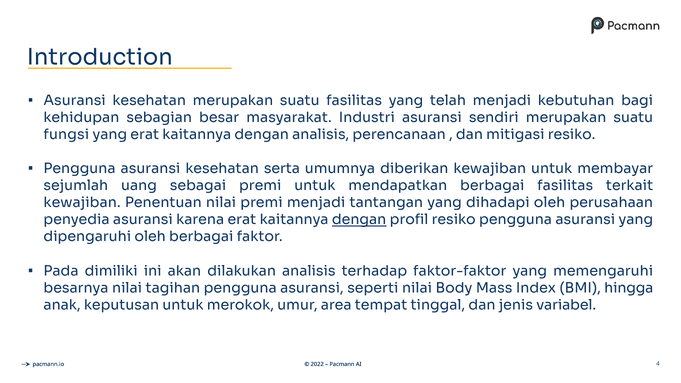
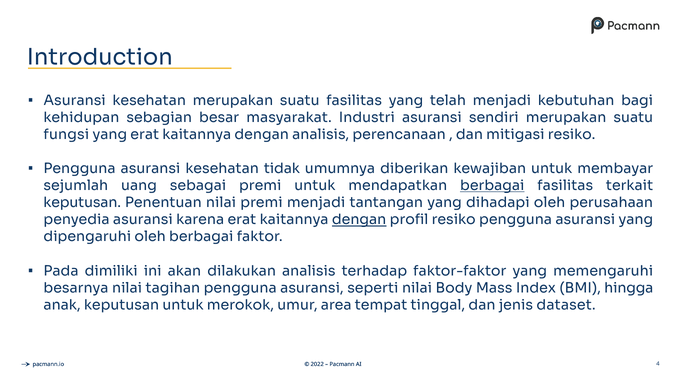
serta: serta -> tidak (282, 169)
berbagai underline: none -> present (492, 186)
kewajiban: kewajiban -> keputusan (82, 203)
variabel: variabel -> dataset (566, 305)
